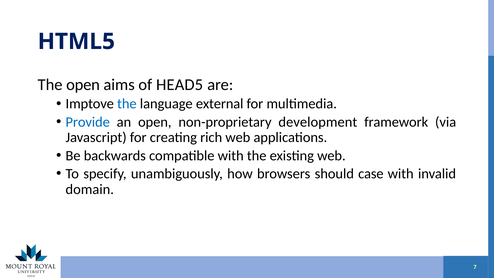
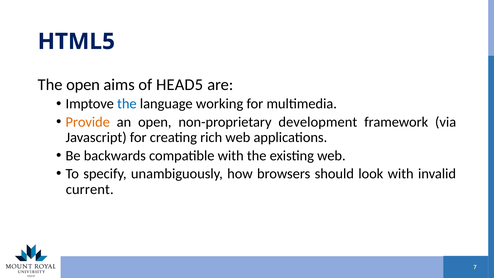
external: external -> working (220, 104)
Provide colour: blue -> orange (88, 122)
case: case -> look (371, 174)
domain: domain -> current (90, 189)
